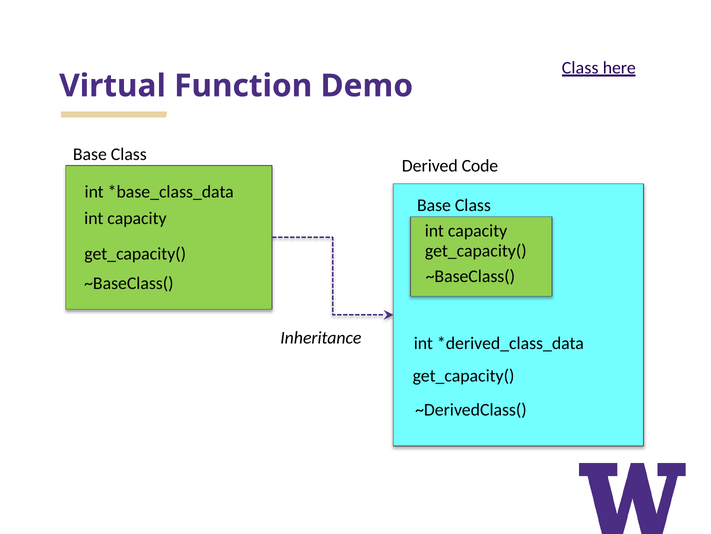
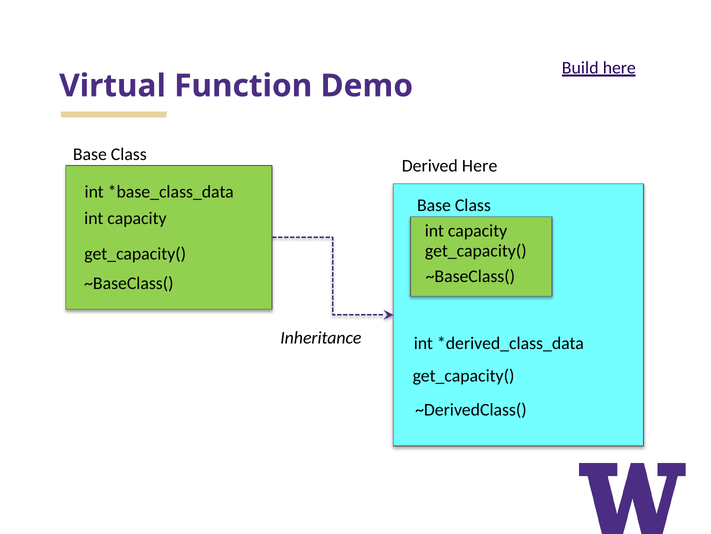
Class: Class -> Build (580, 68)
Derived Code: Code -> Here (480, 166)
